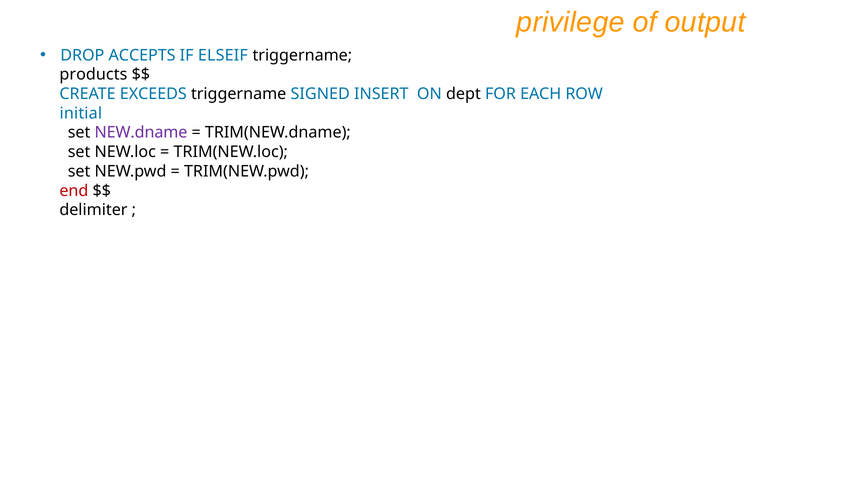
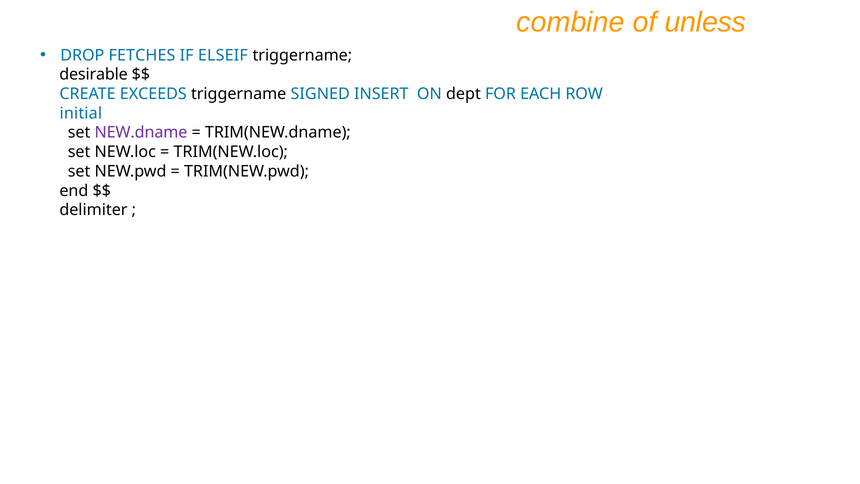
privilege: privilege -> combine (571, 22)
output: output -> unless (705, 22)
ACCEPTS: ACCEPTS -> FETCHES (142, 55)
products: products -> desirable (94, 75)
end colour: red -> black (74, 191)
